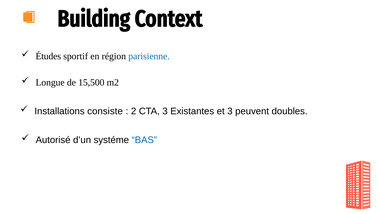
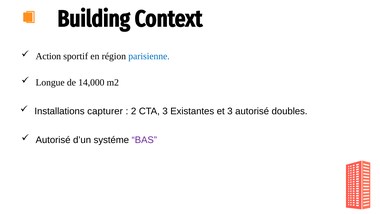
Études: Études -> Action (48, 56)
15,500: 15,500 -> 14,000 (91, 82)
consiste: consiste -> capturer (105, 111)
3 peuvent: peuvent -> autorisé (252, 111)
BAS colour: blue -> purple (144, 140)
